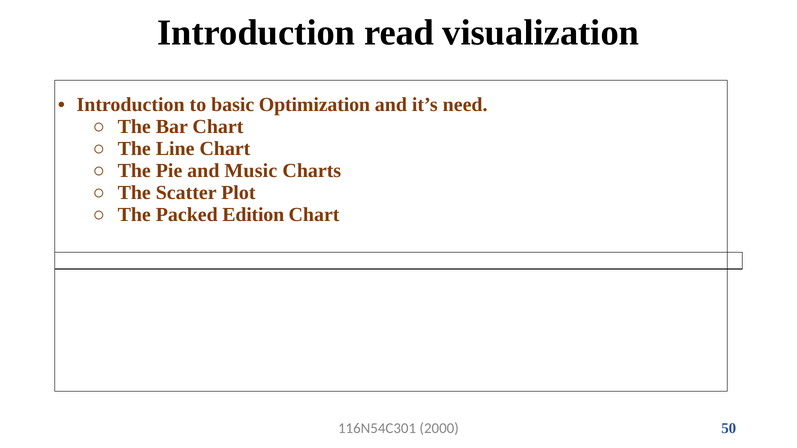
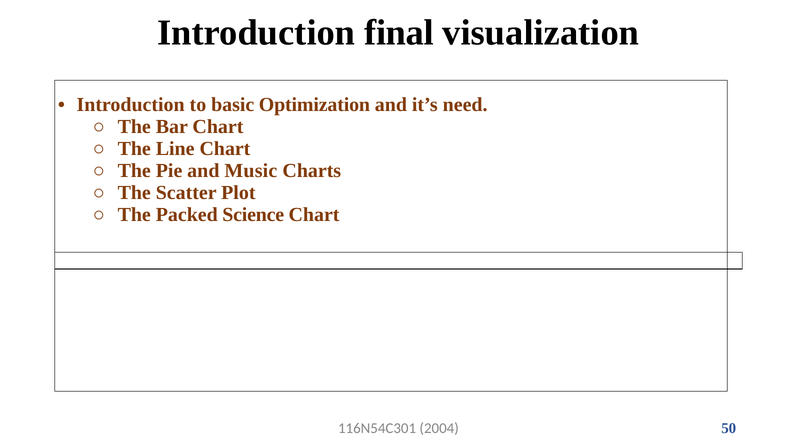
read: read -> final (399, 33)
Edition: Edition -> Science (253, 215)
2000: 2000 -> 2004 (439, 428)
